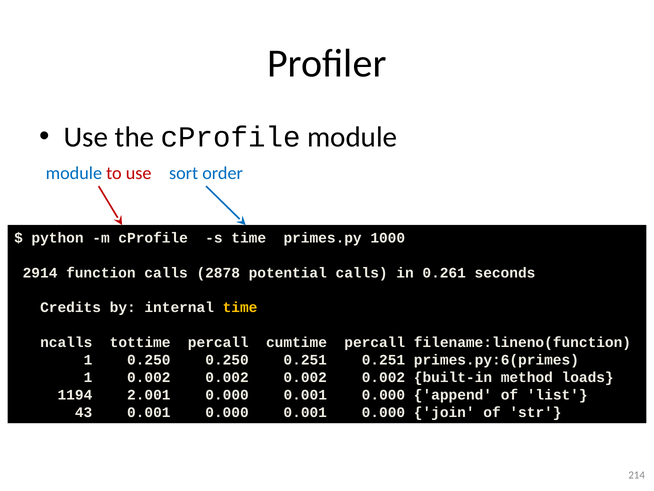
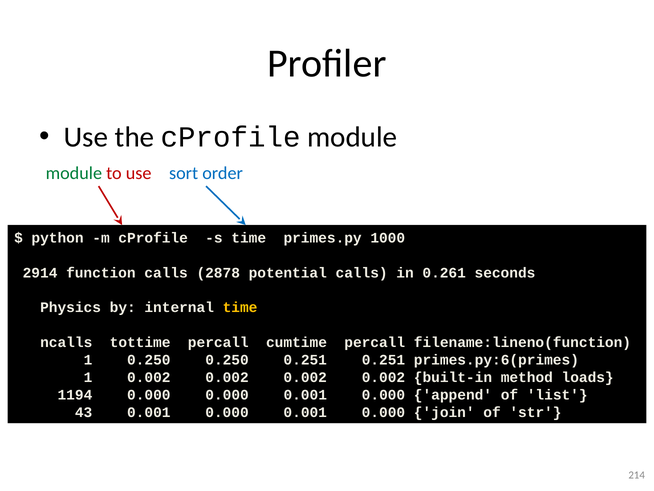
module colour: blue -> green (74, 173)
Credits: Credits -> Physics (71, 307)
1194 2.001: 2.001 -> 0.000 (149, 394)
